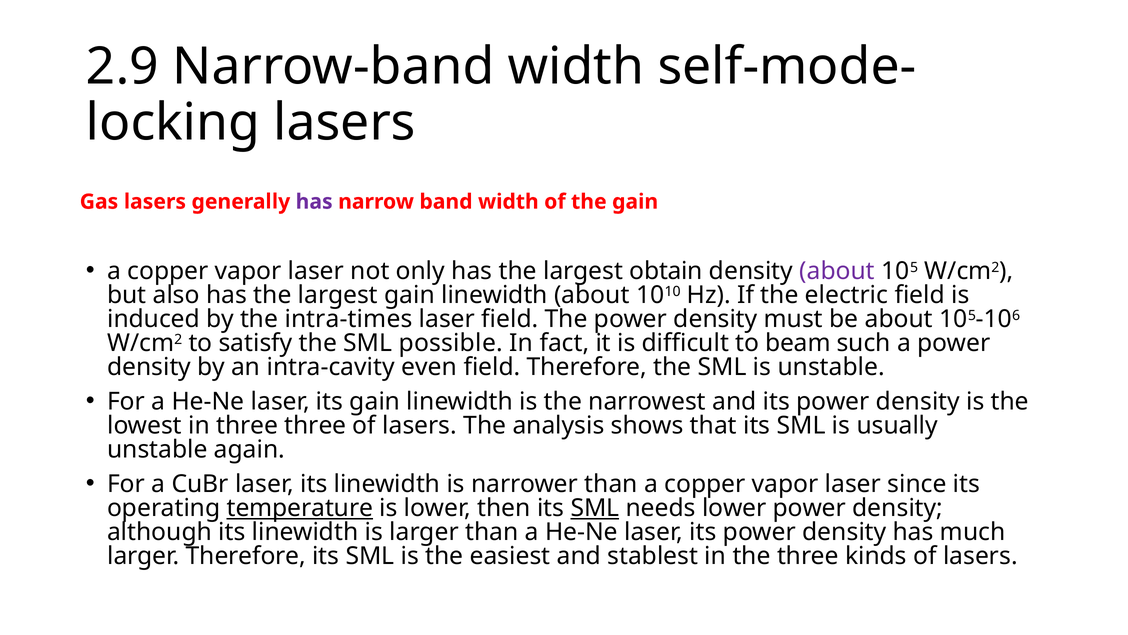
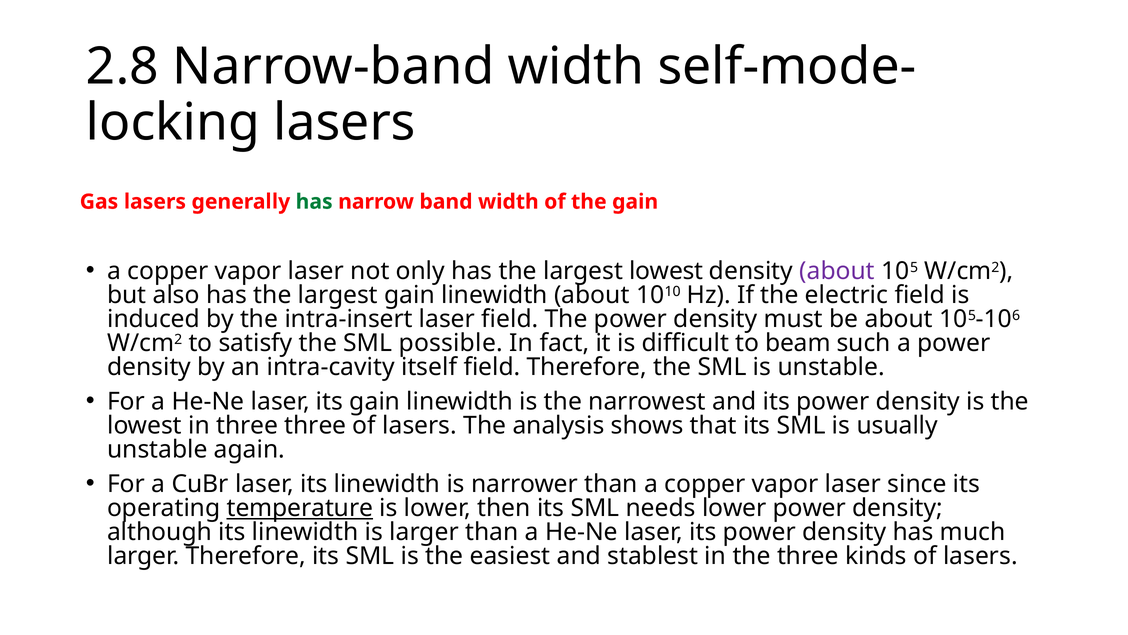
2.9: 2.9 -> 2.8 (122, 67)
has colour: purple -> green (314, 202)
largest obtain: obtain -> lowest (666, 271)
intra-times: intra-times -> intra-insert (349, 319)
even: even -> itself (429, 367)
SML underline: present -> none (595, 508)
